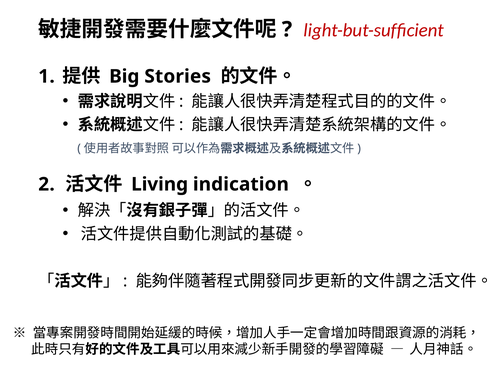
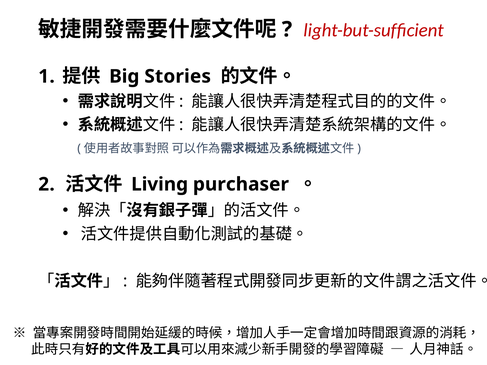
indication: indication -> purchaser (241, 184)
